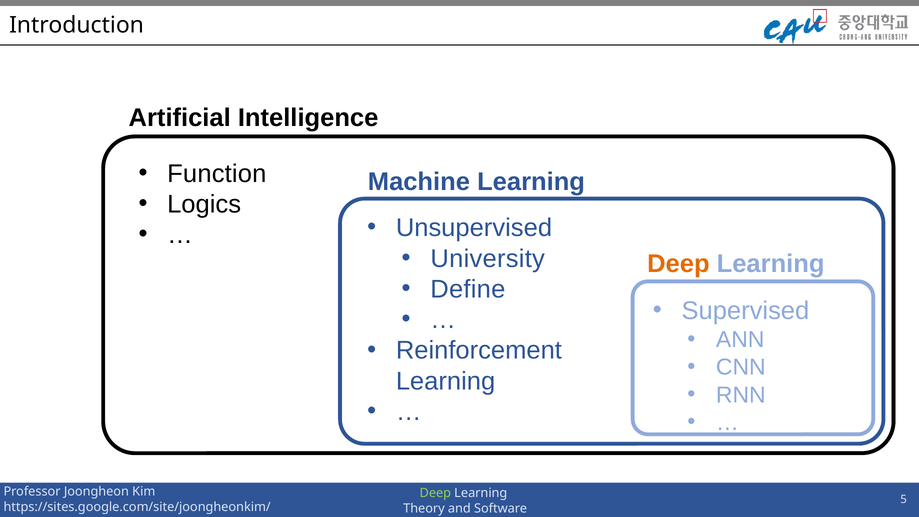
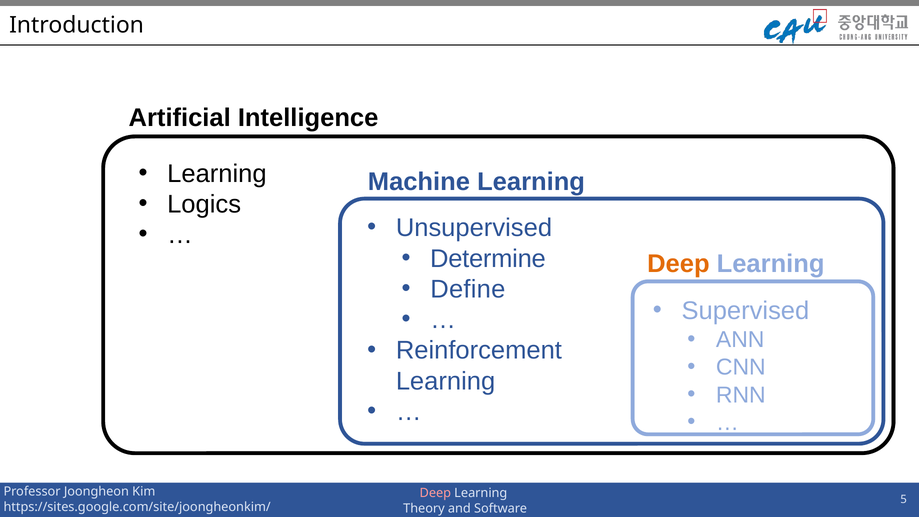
Function: Function -> Learning (217, 174)
University: University -> Determine (488, 259)
Deep colour: light green -> pink (435, 493)
